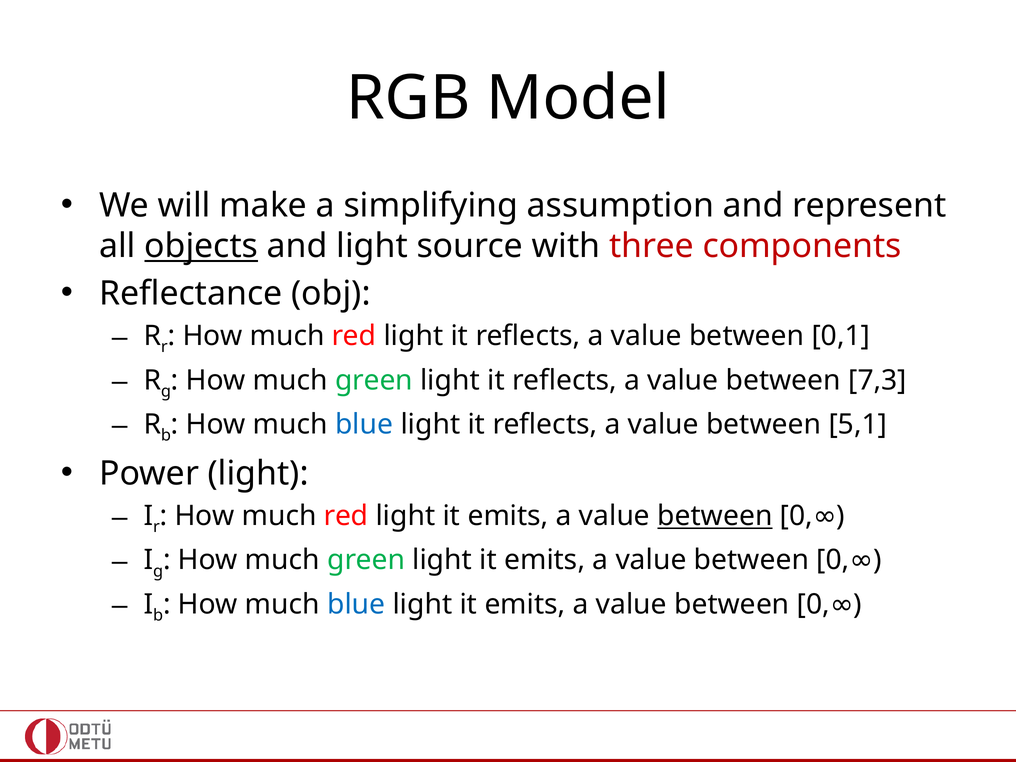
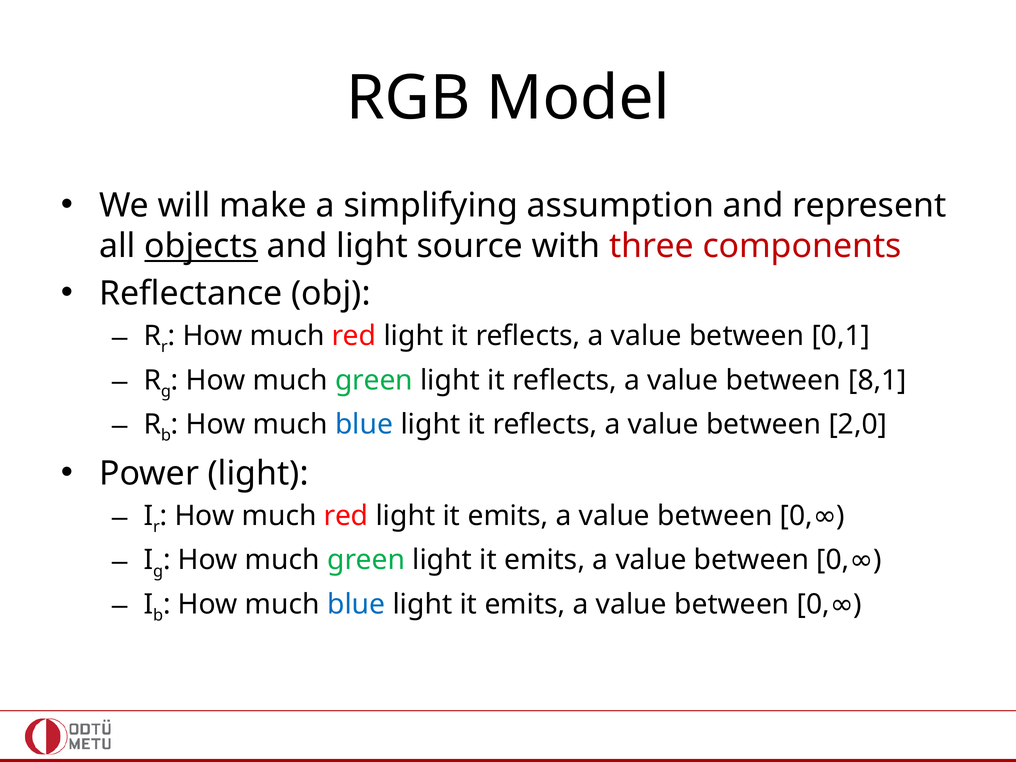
7,3: 7,3 -> 8,1 (877, 380)
5,1: 5,1 -> 2,0 (858, 424)
between underline: present -> none (715, 516)
